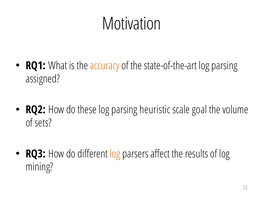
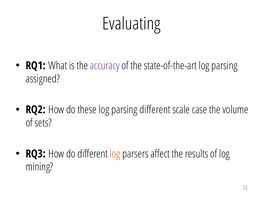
Motivation: Motivation -> Evaluating (131, 24)
accuracy colour: orange -> purple (105, 66)
parsing heuristic: heuristic -> different (155, 110)
goal: goal -> case (200, 110)
